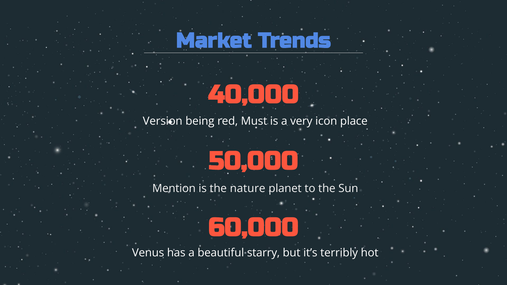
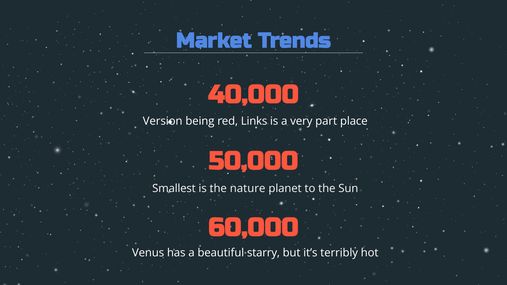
Must: Must -> Links (254, 121)
icon: icon -> part (326, 121)
Mention: Mention -> Smallest (174, 189)
